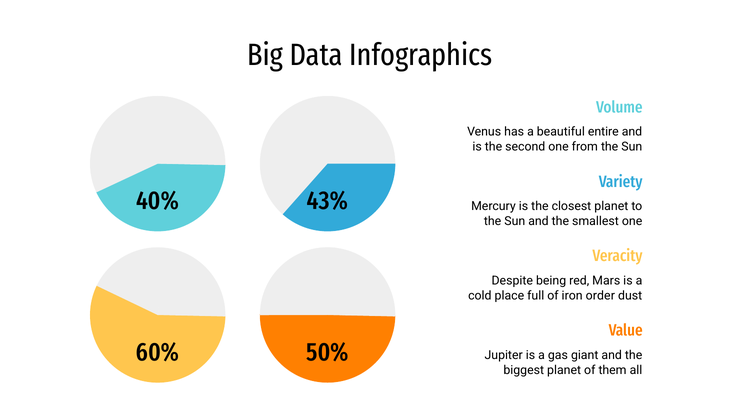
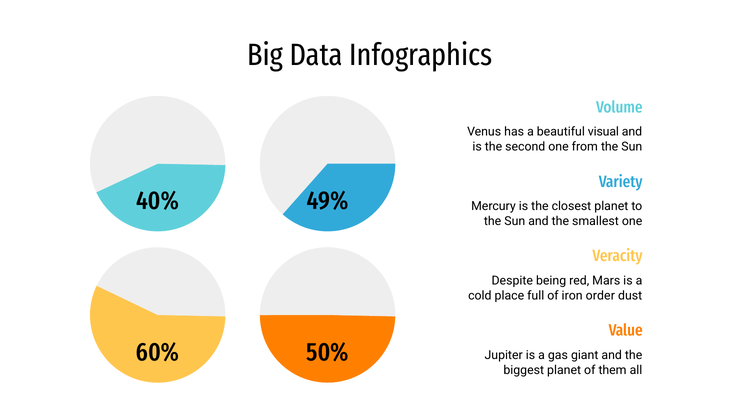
entire: entire -> visual (603, 132)
43%: 43% -> 49% (328, 201)
